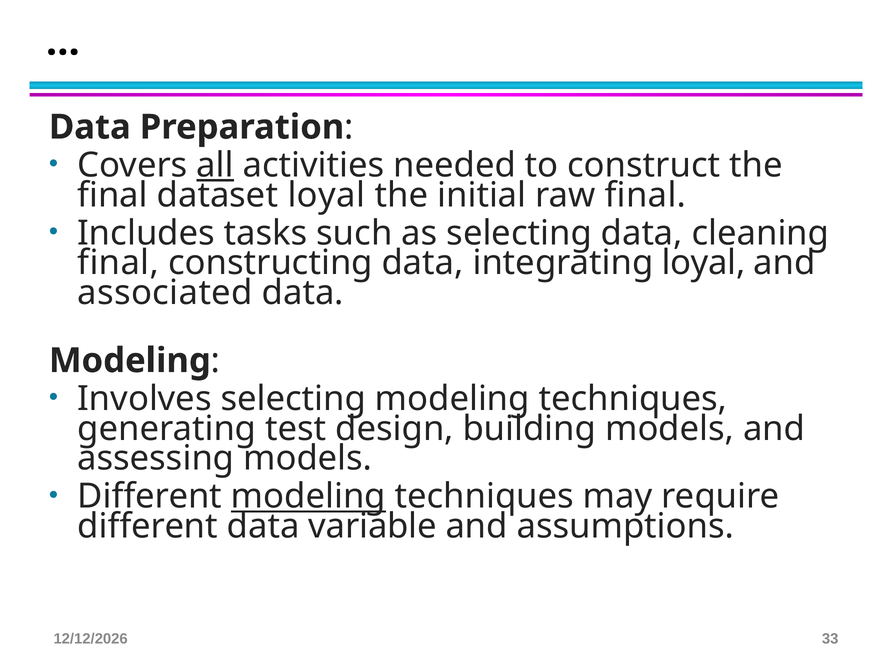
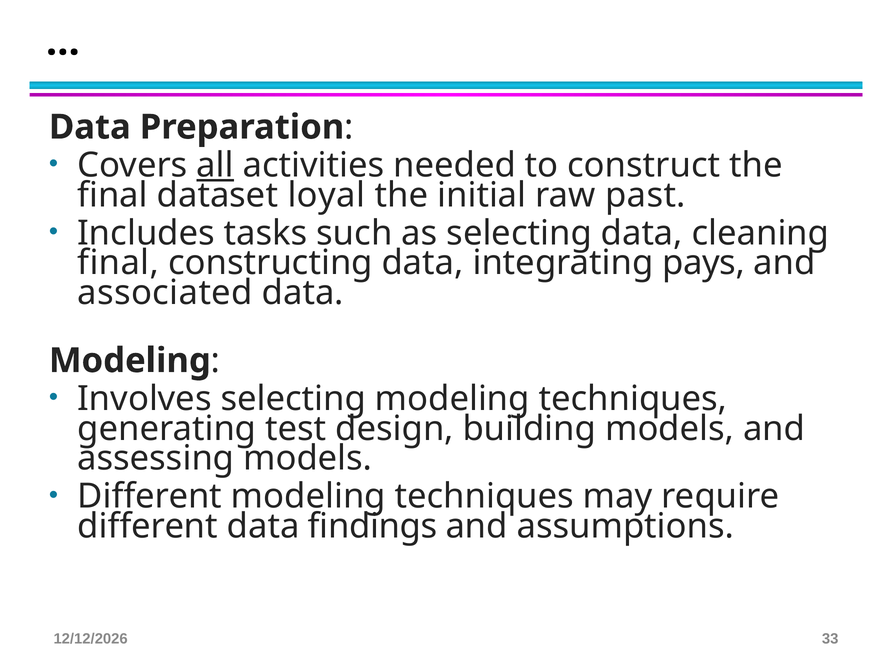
raw final: final -> past (645, 195)
integrating loyal: loyal -> pays (704, 263)
modeling underline: present -> none (308, 496)
variable: variable -> findings (373, 526)
